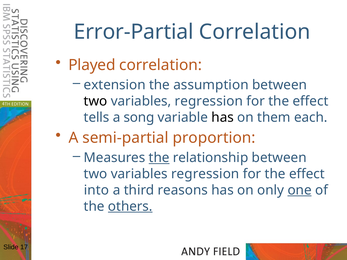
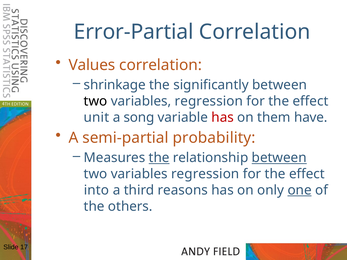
Played: Played -> Values (92, 65)
extension: extension -> shrinkage (115, 85)
assumption: assumption -> significantly (211, 85)
tells: tells -> unit (96, 117)
has colour: black -> red (223, 117)
each: each -> have (311, 117)
proportion: proportion -> probability (214, 138)
between underline: none -> present (279, 158)
others underline: present -> none (130, 207)
